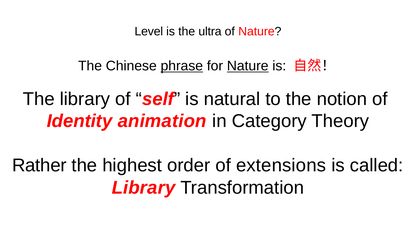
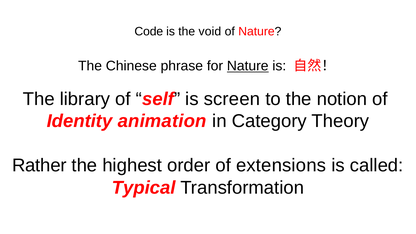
Level: Level -> Code (149, 31)
ultra: ultra -> void (210, 31)
phrase underline: present -> none (182, 66)
natural: natural -> screen (232, 99)
Library: Library -> Typical (144, 188)
